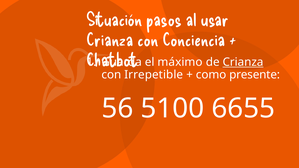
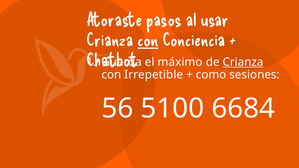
Situación: Situación -> Atoraste (114, 20)
con underline: none -> present (148, 40)
presente: presente -> sesiones (255, 75)
6655: 6655 -> 6684 (243, 108)
